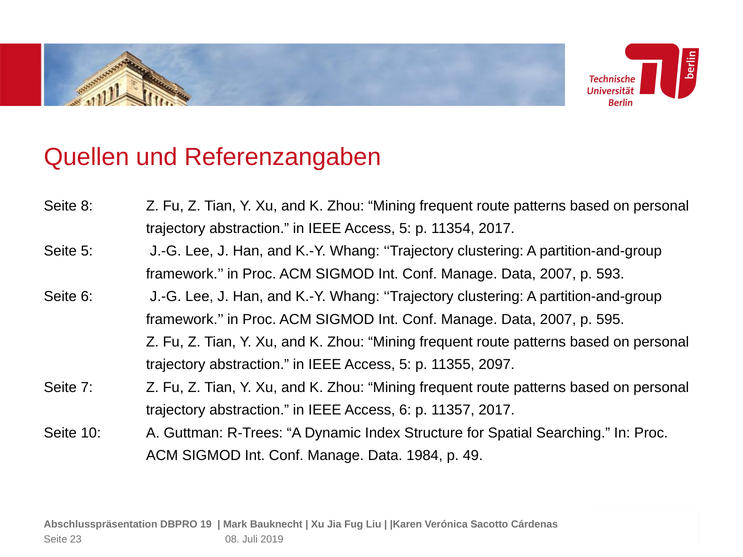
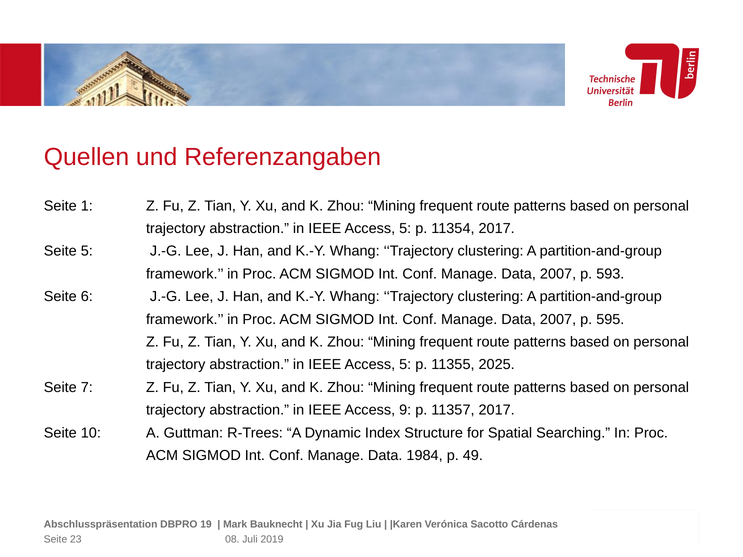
8: 8 -> 1 (87, 206)
2097: 2097 -> 2025 (497, 365)
Access 6: 6 -> 9 (405, 410)
